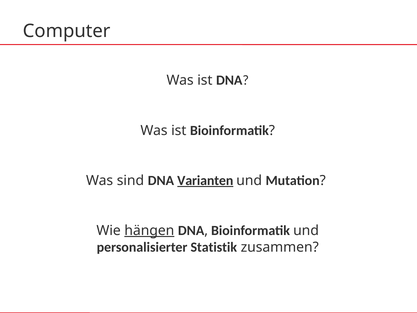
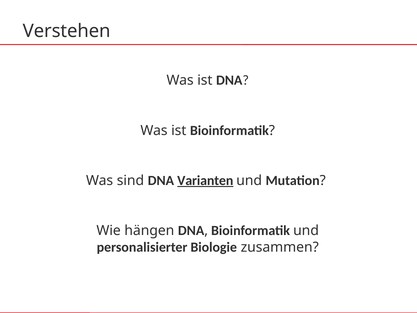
Computer: Computer -> Verstehen (67, 31)
hängen underline: present -> none (149, 230)
Statistik: Statistik -> Biologie (214, 247)
